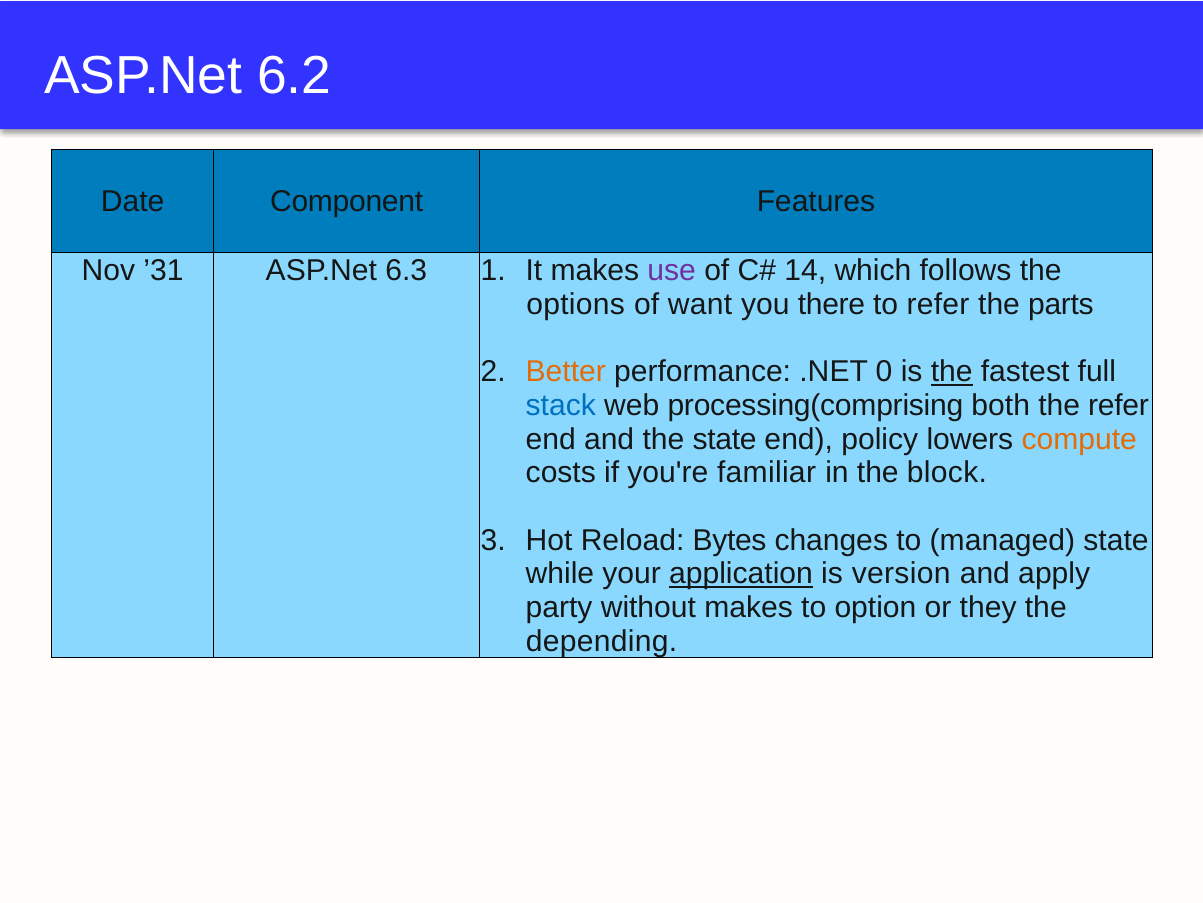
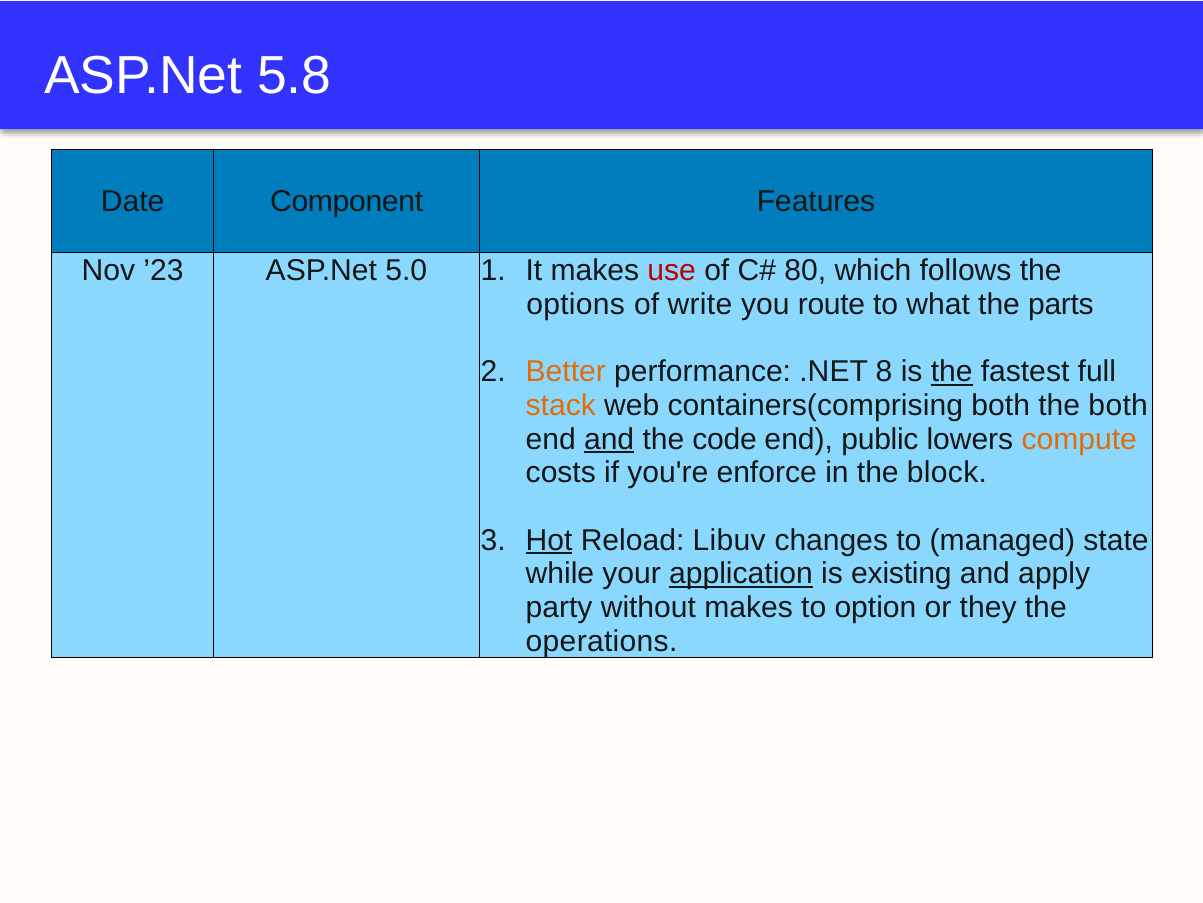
6.2: 6.2 -> 5.8 (294, 76)
’31: ’31 -> ’23 (163, 270)
6.3: 6.3 -> 5.0 (406, 270)
use colour: purple -> red (672, 270)
14: 14 -> 80 (805, 270)
want: want -> write (700, 304)
there: there -> route (831, 304)
to refer: refer -> what (938, 304)
0: 0 -> 8 (884, 371)
stack colour: blue -> orange (561, 405)
processing(comprising: processing(comprising -> containers(comprising (815, 405)
the refer: refer -> both (1118, 405)
and underline: none -> present (609, 439)
the state: state -> code (725, 439)
policy: policy -> public (880, 439)
familiar: familiar -> enforce (767, 473)
Hot underline: none -> present (549, 540)
Bytes: Bytes -> Libuv (729, 540)
version: version -> existing (901, 574)
depending: depending -> operations (602, 641)
